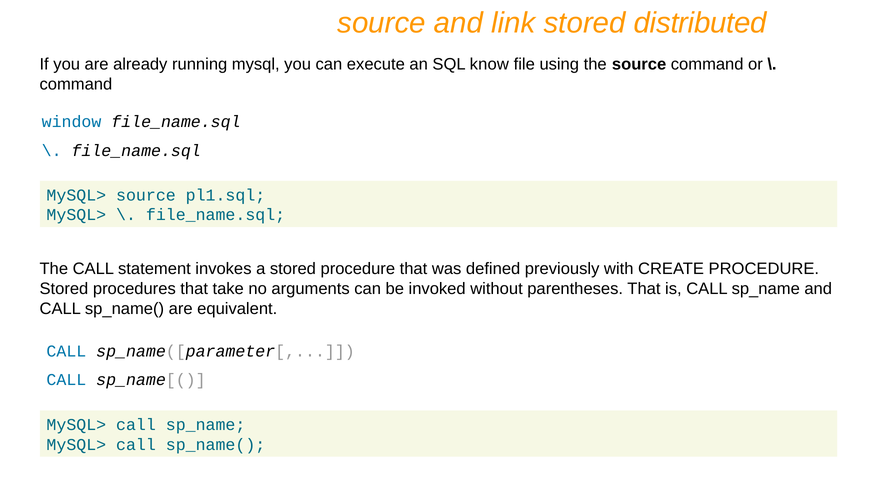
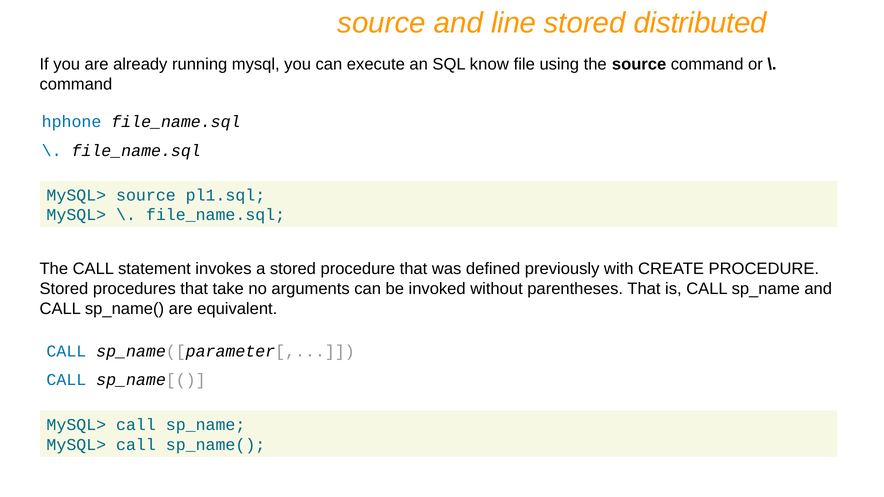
link: link -> line (514, 23)
window: window -> hphone (72, 122)
